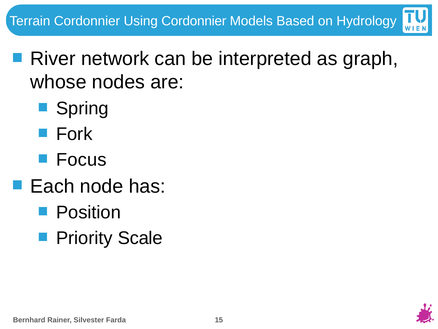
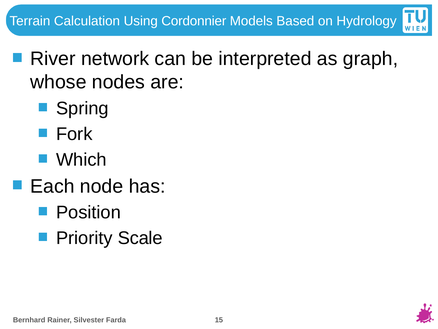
Terrain Cordonnier: Cordonnier -> Calculation (87, 21)
Focus: Focus -> Which (81, 159)
